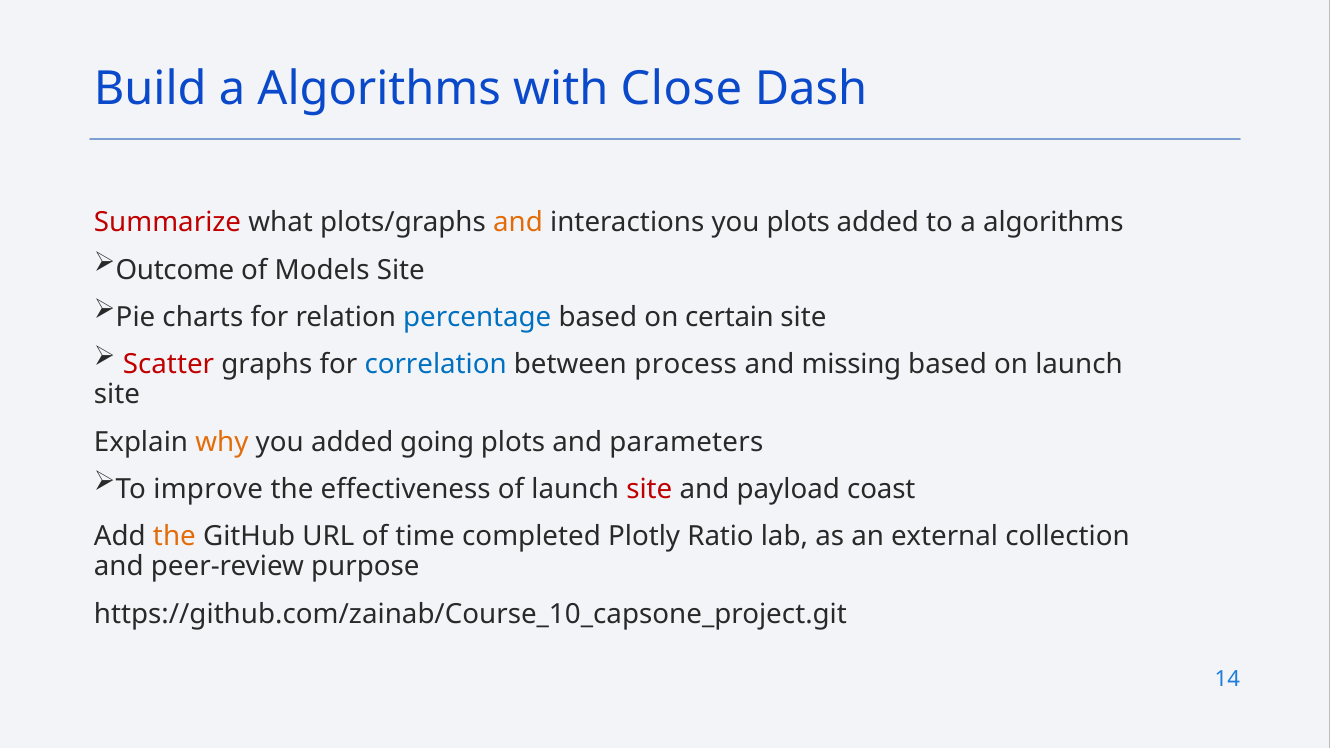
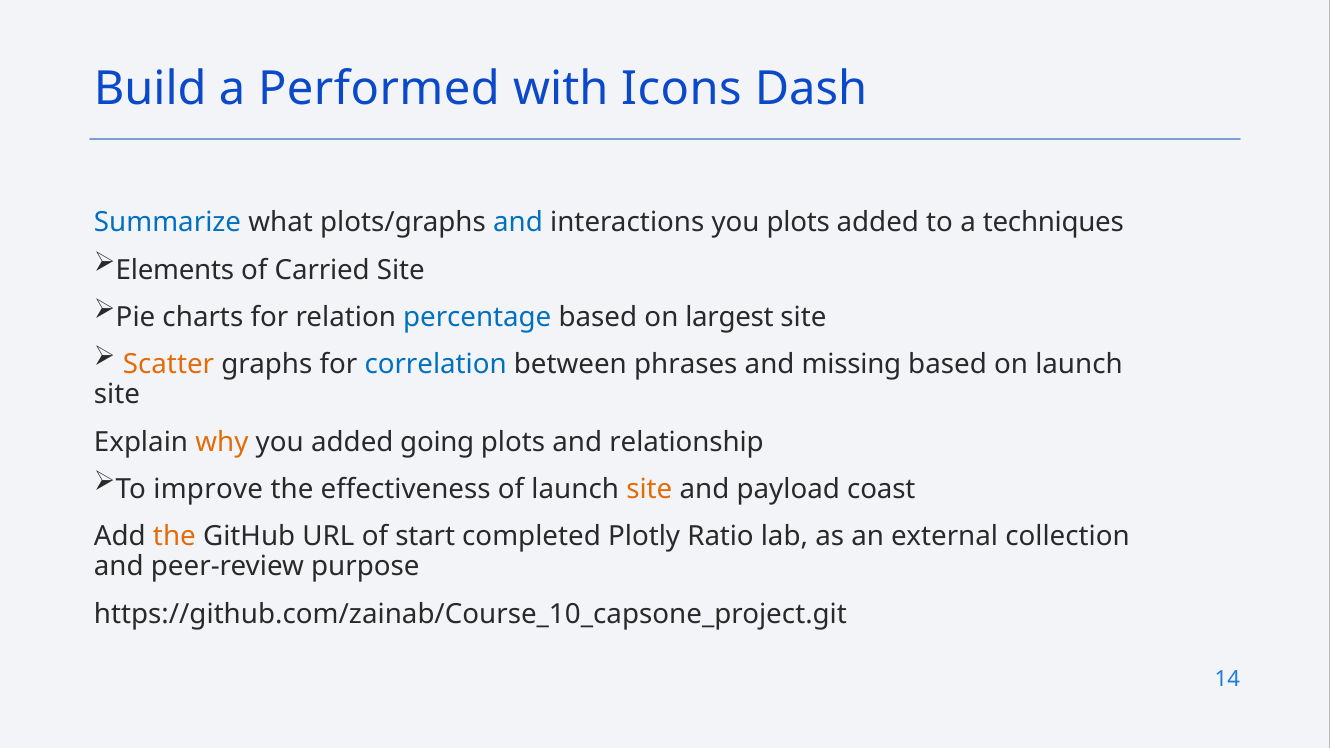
Build a Algorithms: Algorithms -> Performed (379, 89)
Close: Close -> Icons (681, 89)
Summarize colour: red -> blue (168, 223)
and colour: orange -> blue (518, 223)
to a algorithms: algorithms -> techniques (1053, 223)
Outcome: Outcome -> Elements (175, 270)
Models: Models -> Carried (322, 270)
certain: certain -> largest (730, 317)
Scatter colour: red -> orange (168, 365)
process: process -> phrases (686, 365)
parameters: parameters -> relationship (687, 442)
site colour: red -> orange (649, 489)
time: time -> start (425, 537)
